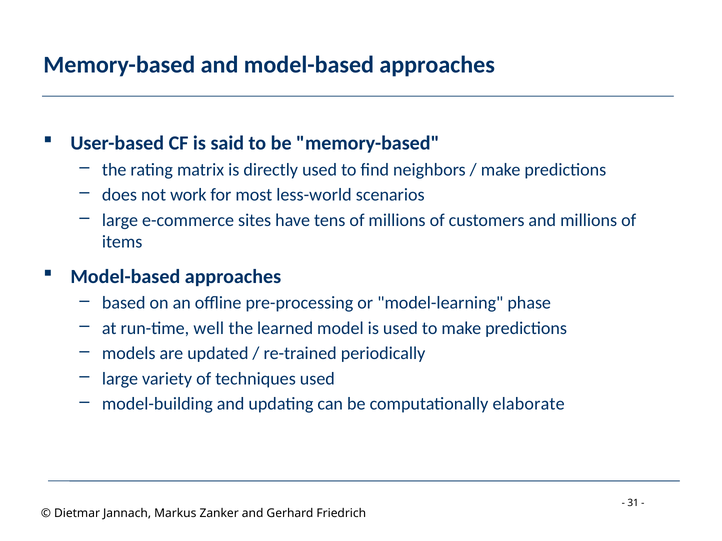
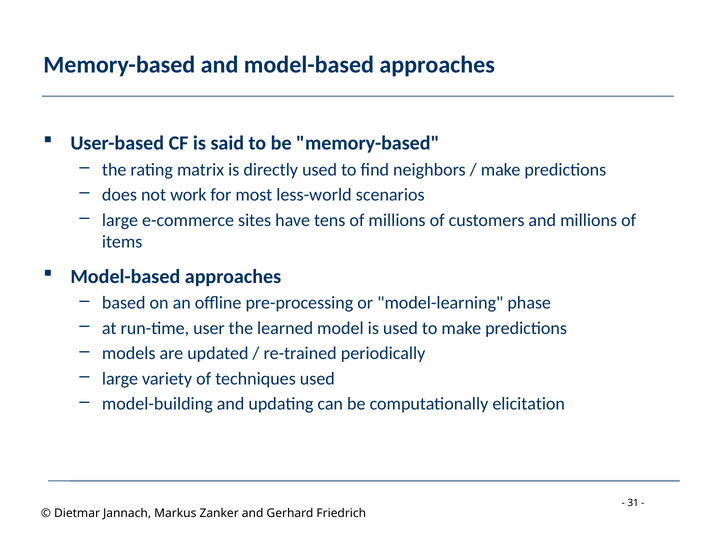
well: well -> user (209, 329)
elaborate: elaborate -> elicitation (529, 404)
